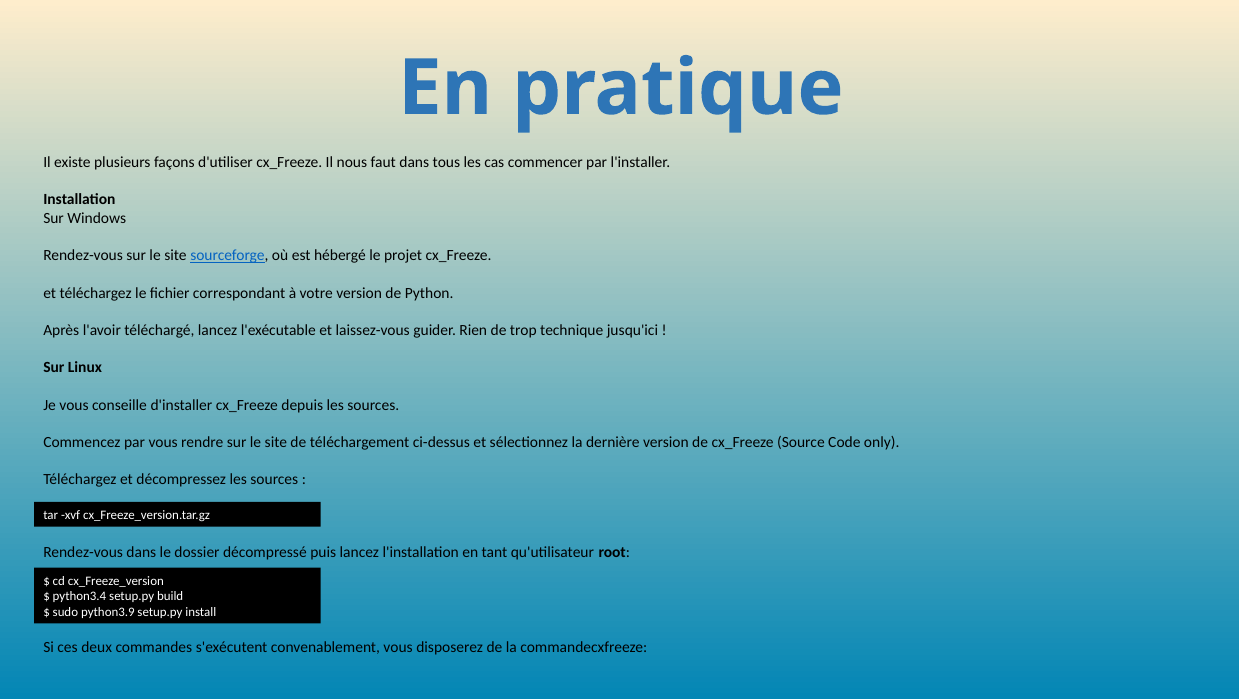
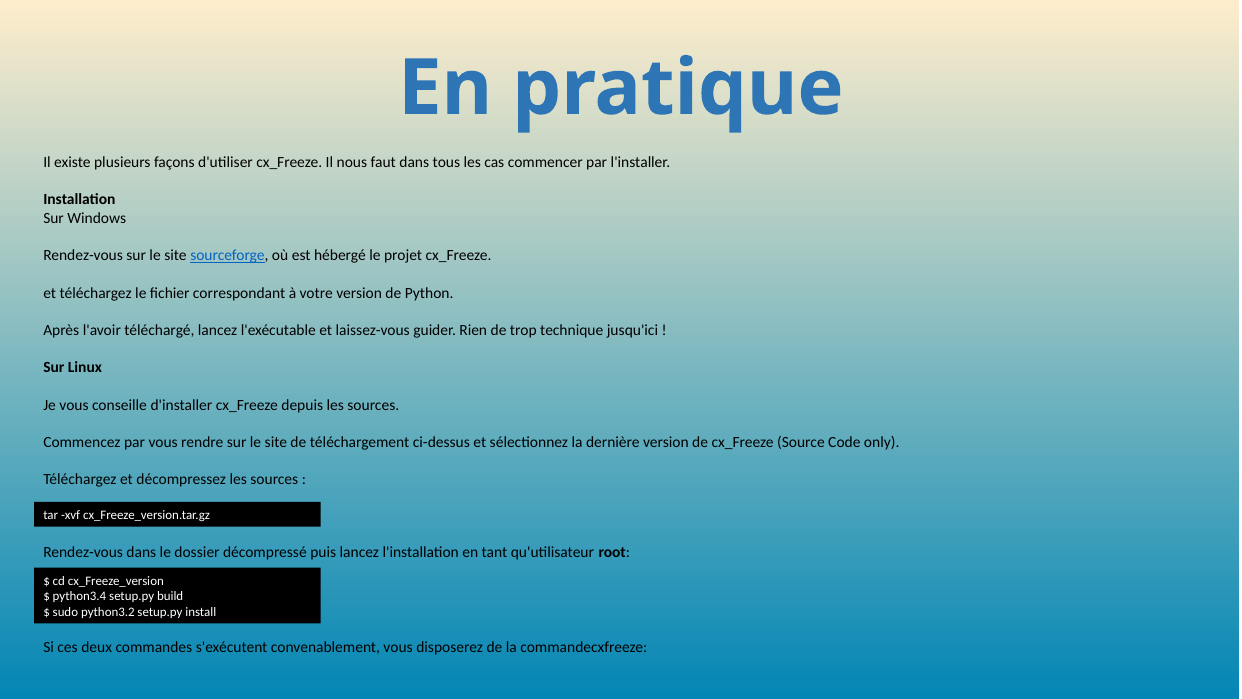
python3.9: python3.9 -> python3.2 (108, 612)
